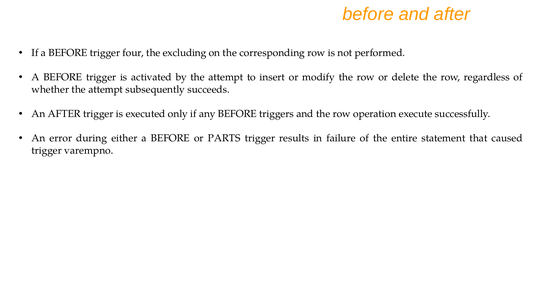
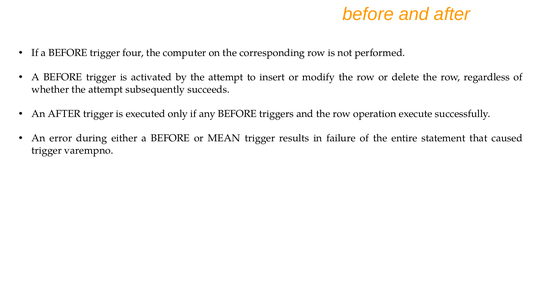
excluding: excluding -> computer (185, 53)
PARTS: PARTS -> MEAN (224, 138)
